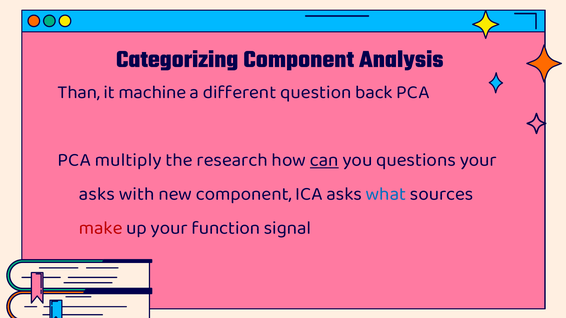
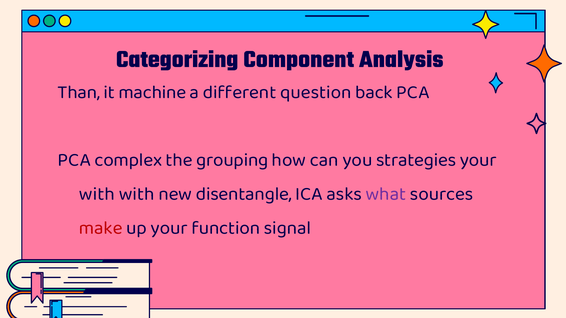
multiply: multiply -> complex (128, 160)
research: research -> grouping (232, 160)
can underline: present -> none (324, 160)
questions: questions -> strategies (416, 160)
asks: asks -> with (97, 194)
new component: component -> disentangle (244, 194)
what colour: blue -> purple (386, 194)
